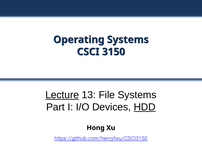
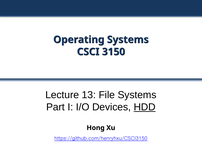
Lecture underline: present -> none (62, 95)
